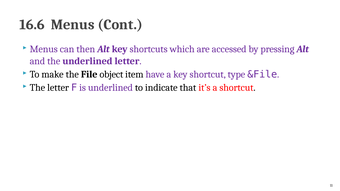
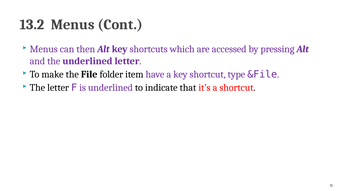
16.6: 16.6 -> 13.2 (32, 25)
object: object -> folder (111, 74)
